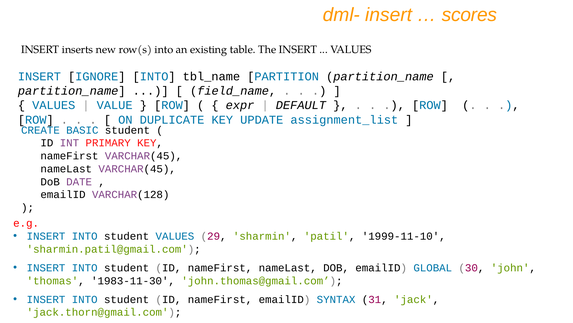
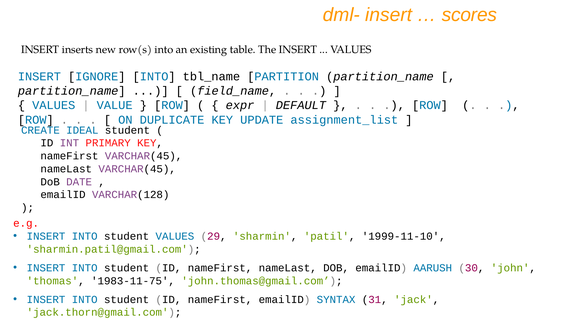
BASIC: BASIC -> IDEAL (82, 130)
GLOBAL: GLOBAL -> AARUSH (433, 267)
1983-11-30: 1983-11-30 -> 1983-11-75 (133, 280)
